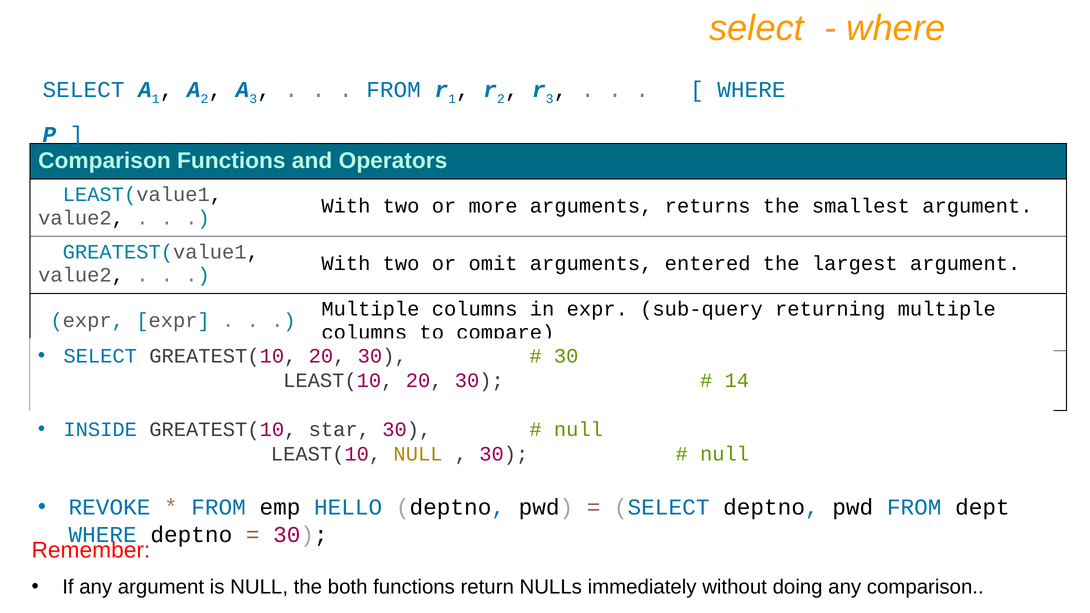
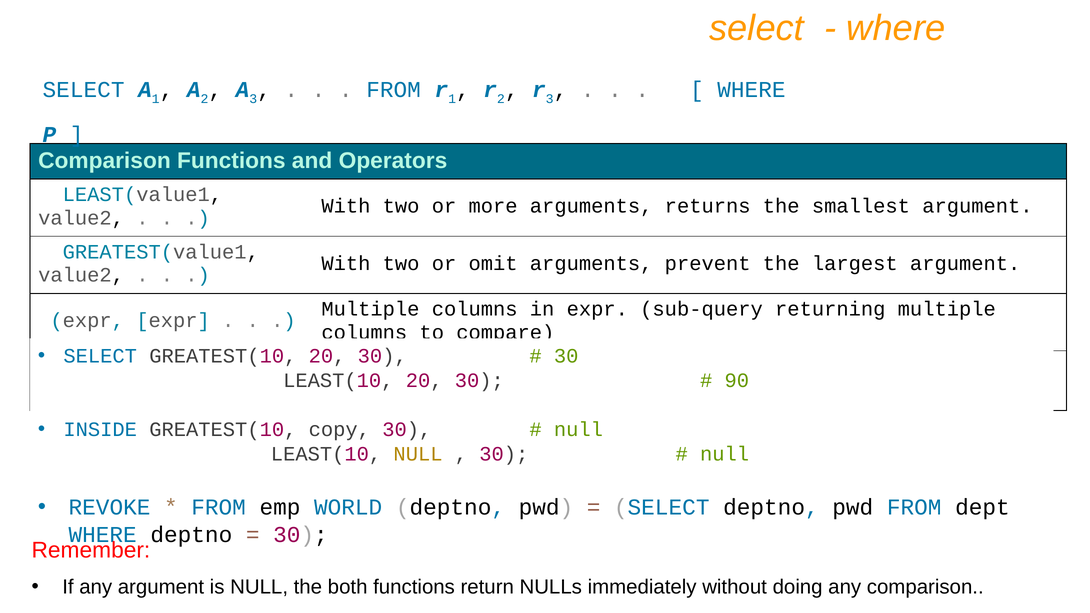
entered: entered -> prevent (708, 264)
14: 14 -> 90 (737, 381)
star: star -> copy (339, 430)
HELLO: HELLO -> WORLD (348, 507)
